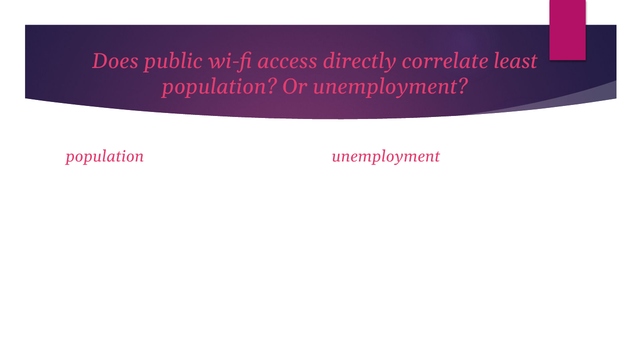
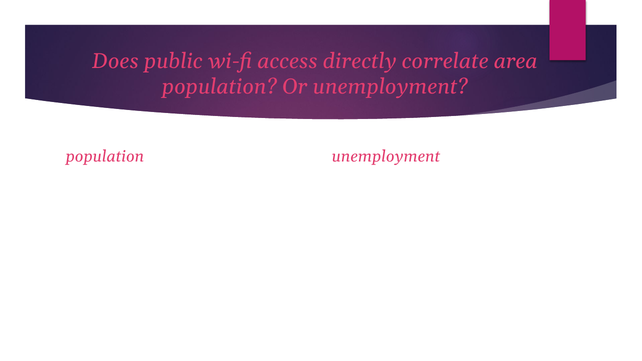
least: least -> area (516, 61)
